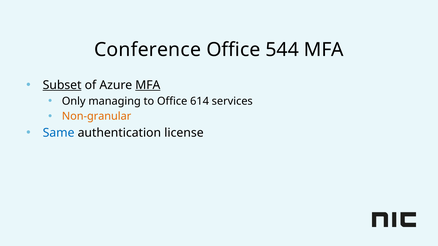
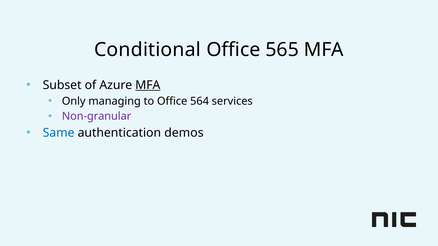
Conference: Conference -> Conditional (148, 50)
544: 544 -> 565 (282, 50)
Subset underline: present -> none (62, 85)
614: 614 -> 564 (200, 101)
Non-granular colour: orange -> purple (97, 117)
license: license -> demos (184, 133)
